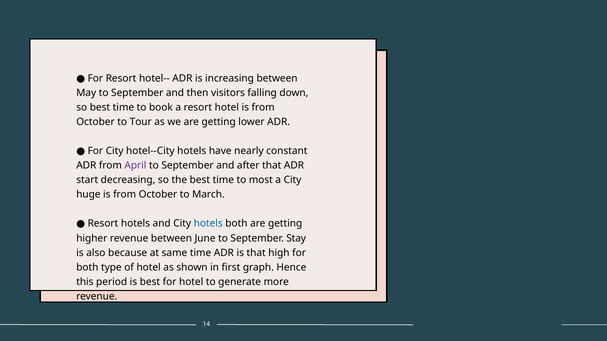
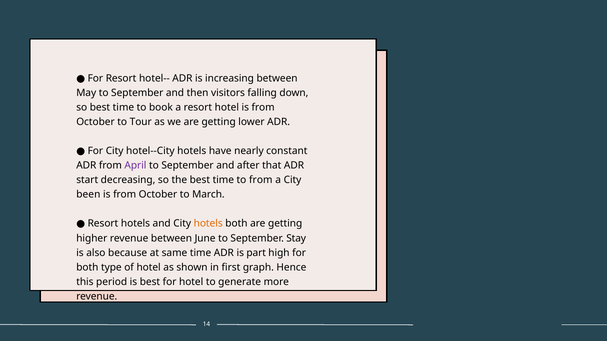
to most: most -> from (261, 180)
huge: huge -> been (88, 195)
hotels colour: blue -> orange (208, 224)
is that: that -> part (256, 253)
